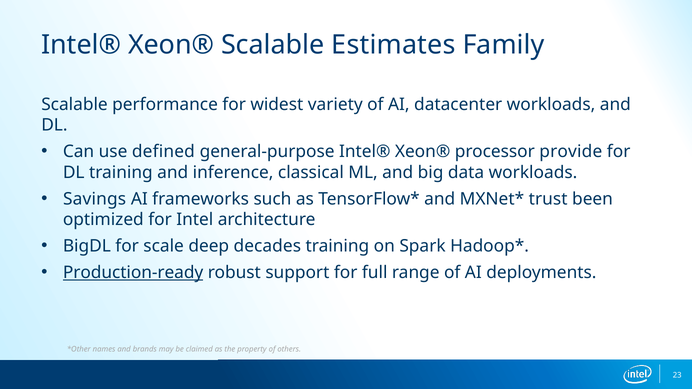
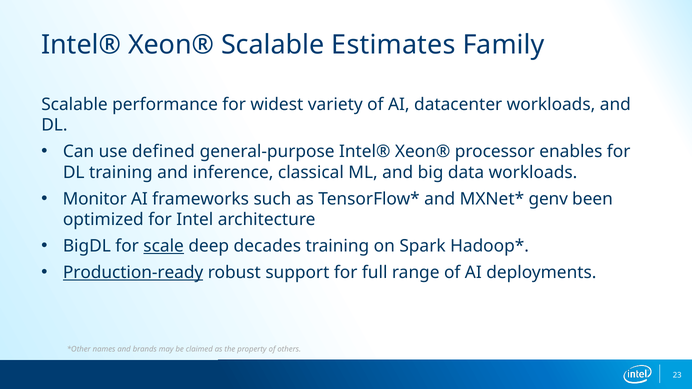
provide: provide -> enables (571, 152)
Savings: Savings -> Monitor (95, 199)
trust: trust -> genv (548, 199)
scale underline: none -> present (164, 246)
